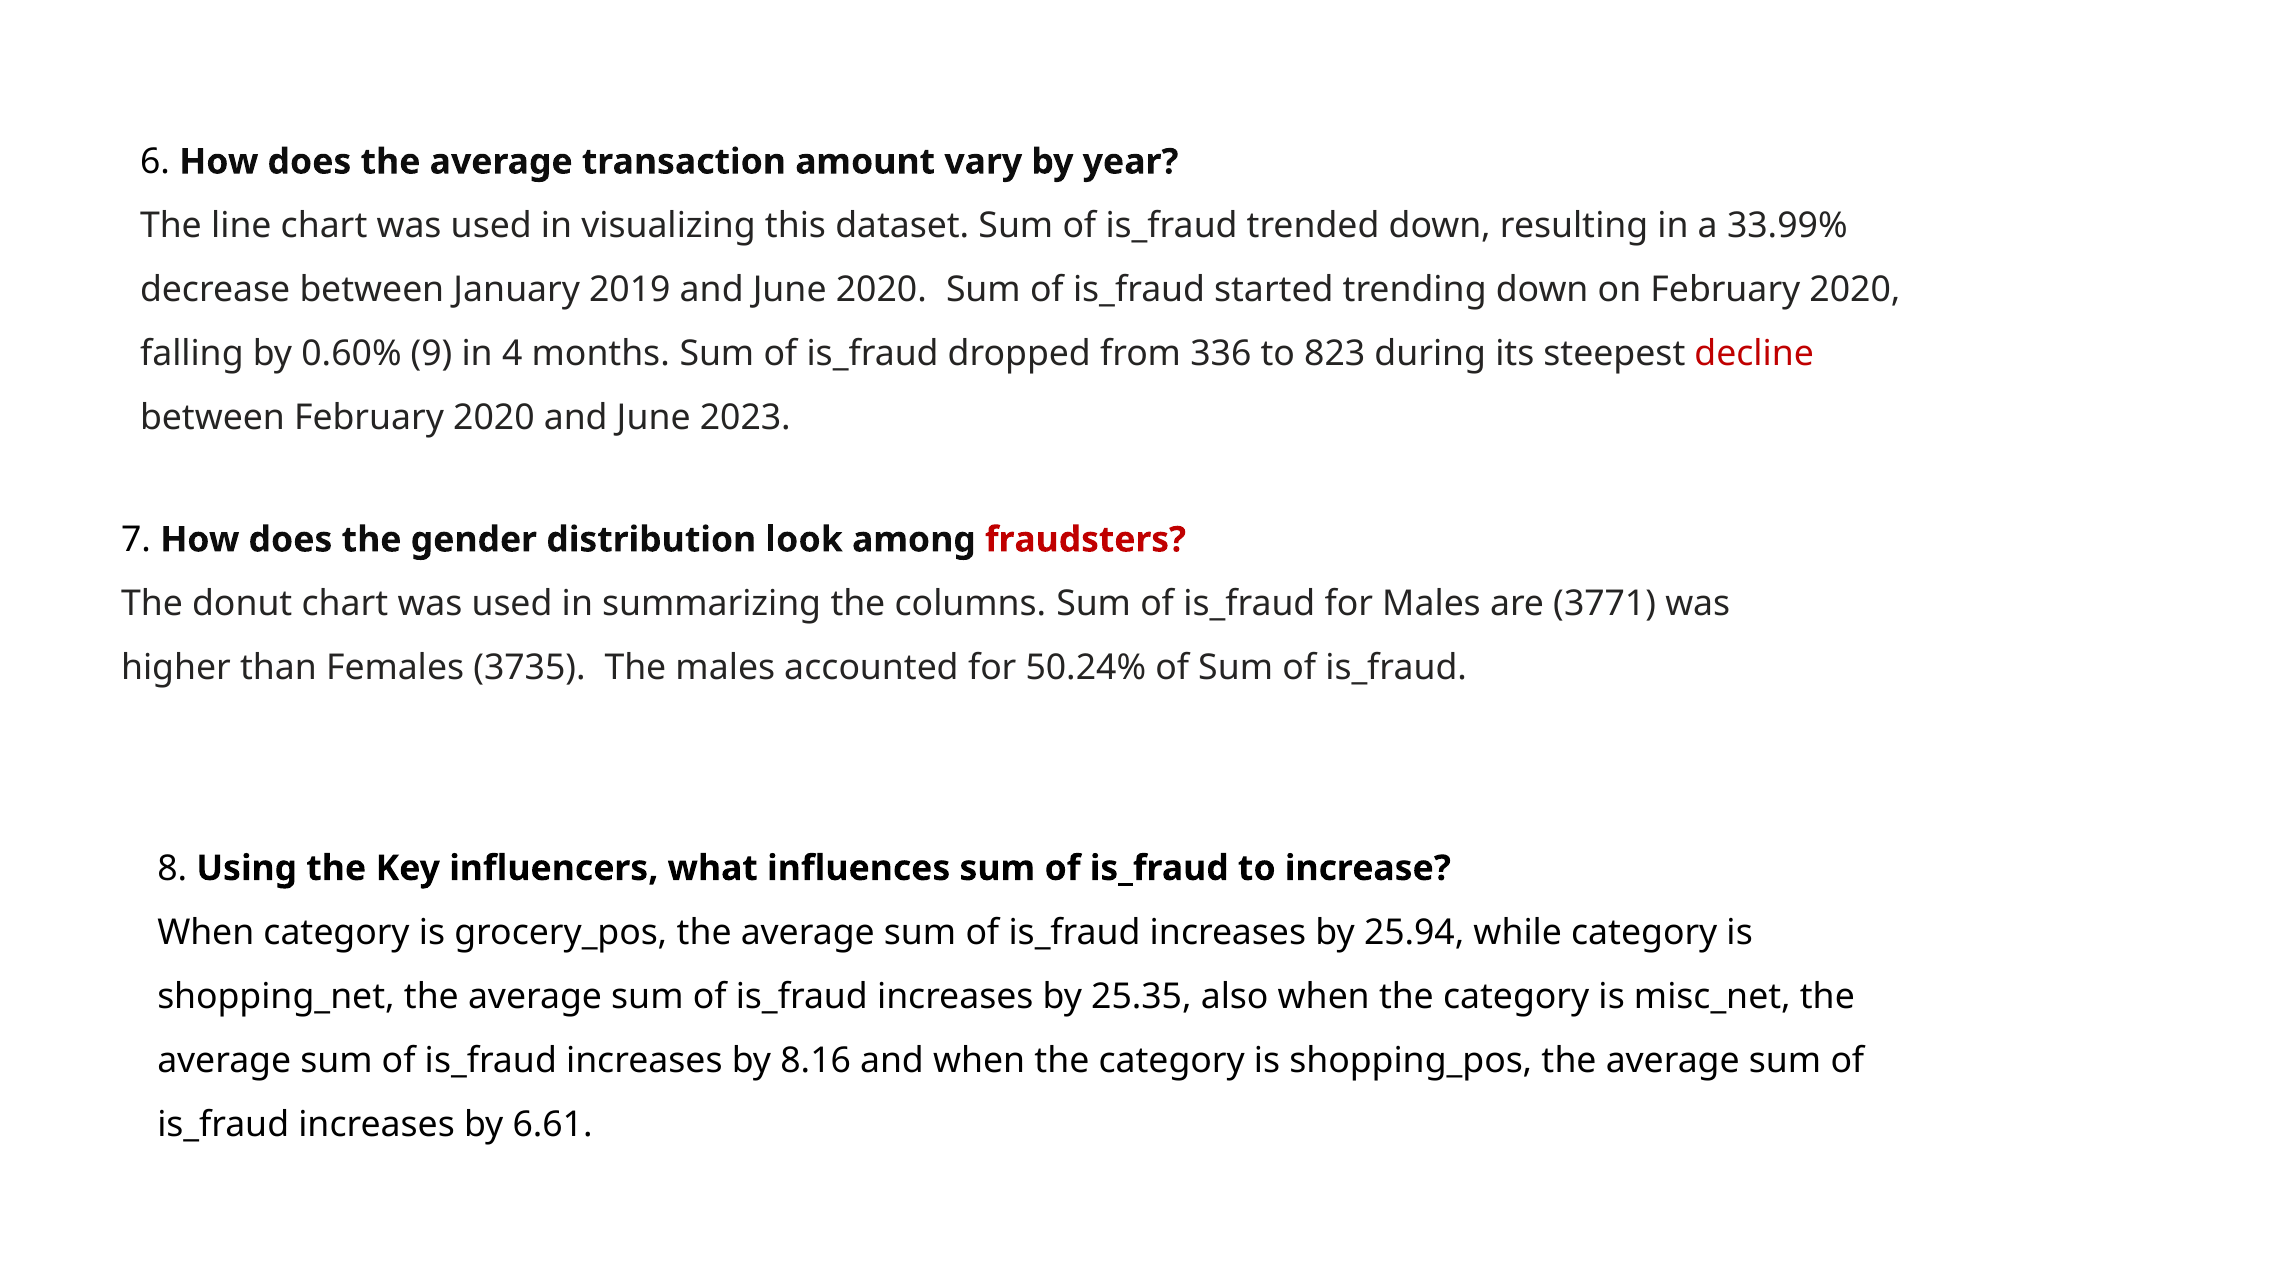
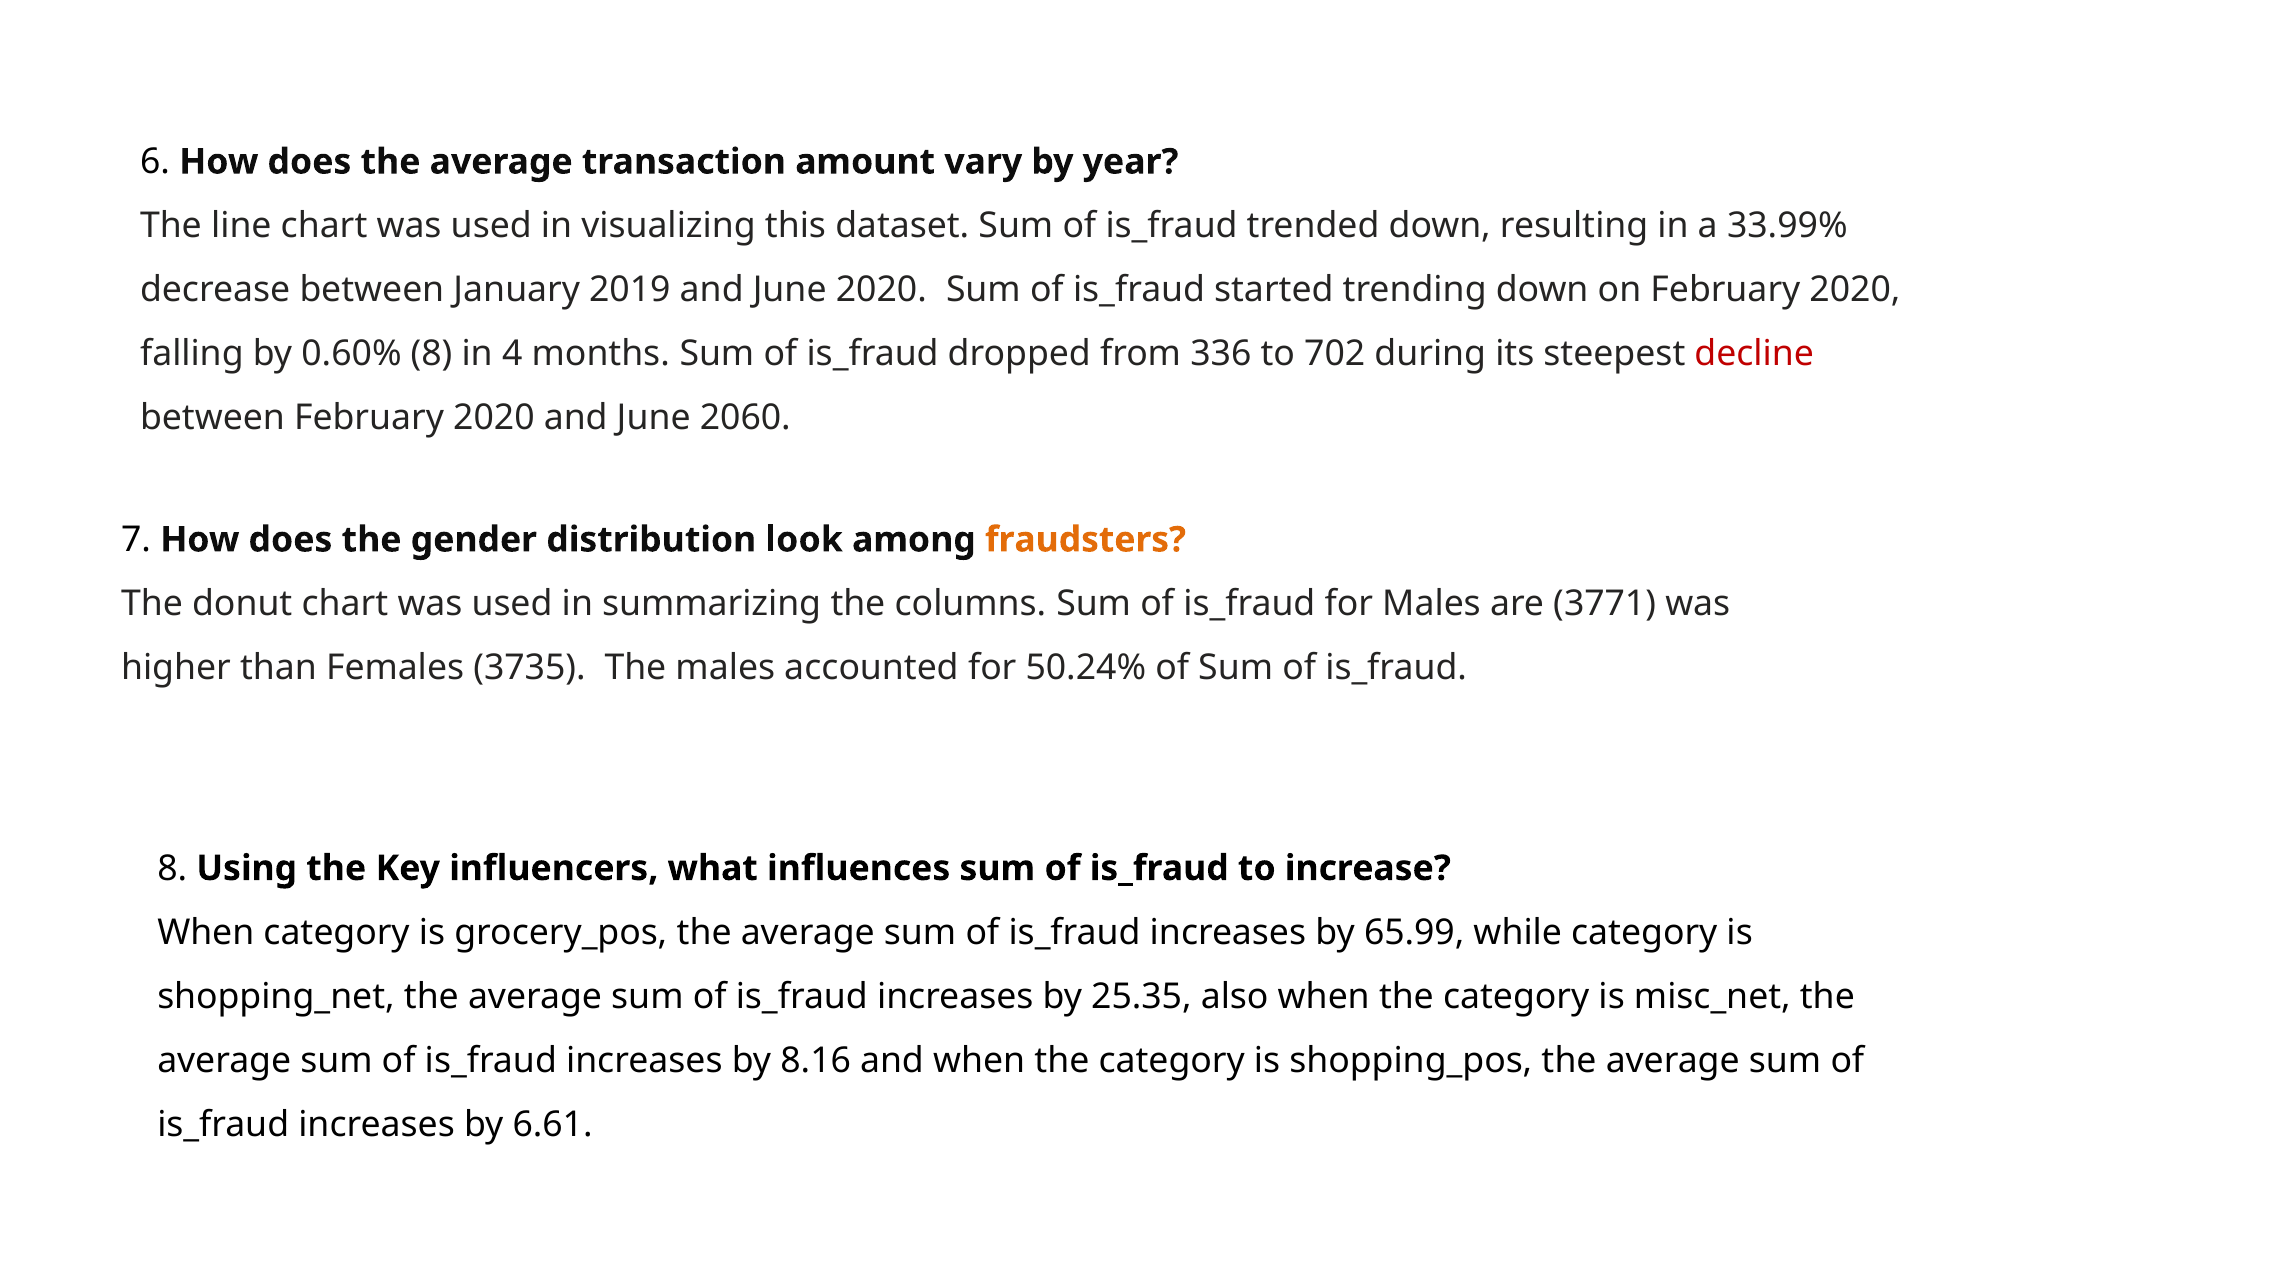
0.60% 9: 9 -> 8 (432, 354)
823: 823 -> 702 (1335, 354)
2023: 2023 -> 2060 (745, 418)
fraudsters colour: red -> orange (1085, 540)
25.94: 25.94 -> 65.99 (1414, 932)
